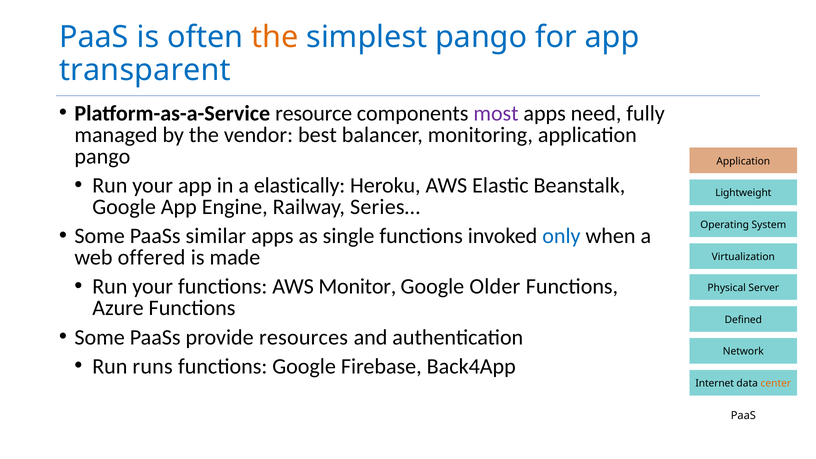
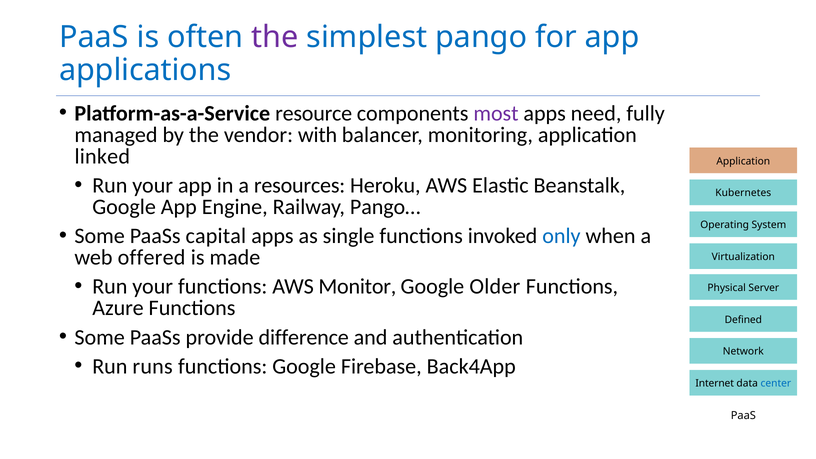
the colour: orange -> purple (275, 37)
transparent: transparent -> applications (145, 70)
best: best -> with (318, 135)
pango: pango -> linked (102, 156)
elastically: elastically -> resources (300, 185)
Lightweight: Lightweight -> Kubernetes (743, 193)
Series…: Series… -> Pango… (385, 207)
similar: similar -> capital (216, 236)
resources: resources -> difference (304, 337)
center colour: orange -> blue (776, 384)
